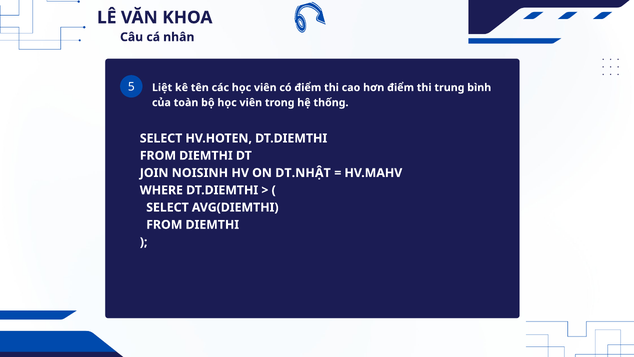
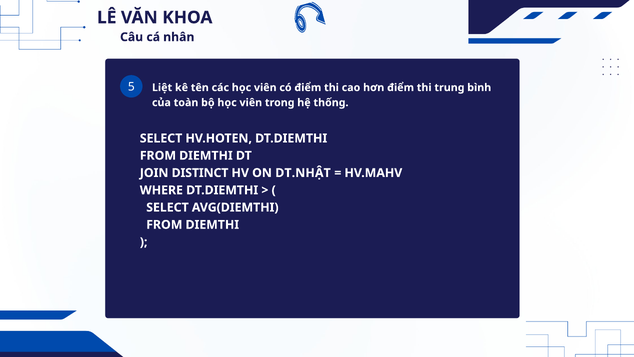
NOISINH: NOISINH -> DISTINCT (200, 173)
